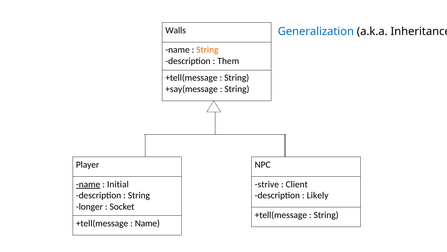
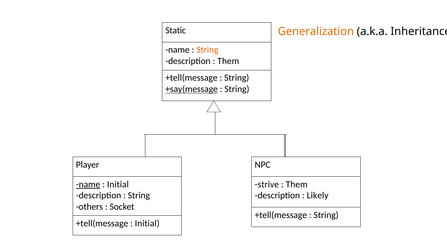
Walls: Walls -> Static (176, 30)
Generalization colour: blue -> orange (316, 31)
+say(message underline: none -> present (192, 89)
Client: Client -> Them (297, 184)
longer: longer -> others (89, 206)
Name: Name -> Initial (147, 223)
